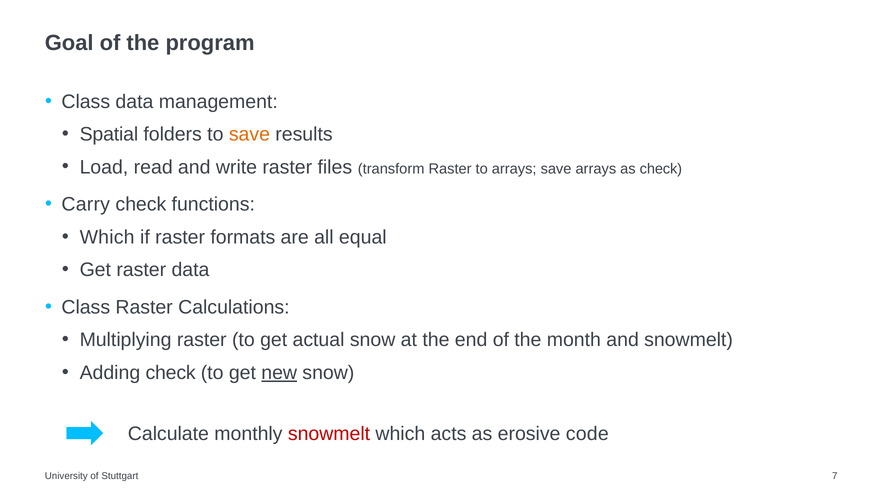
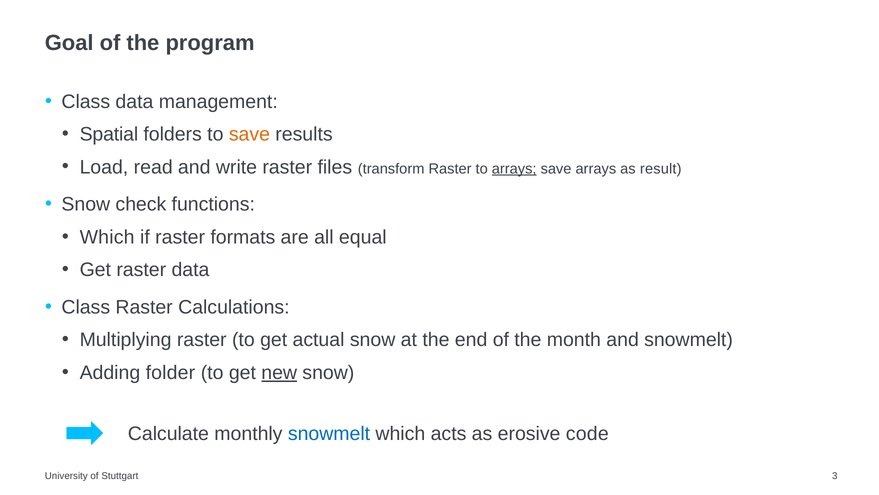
arrays underline: none -> present (514, 169)
as check: check -> result (661, 169)
Carry: Carry -> Snow (86, 204)
Adding check: check -> folder (170, 372)
snowmelt colour: red -> blue (329, 433)
7: 7 -> 3 (835, 475)
